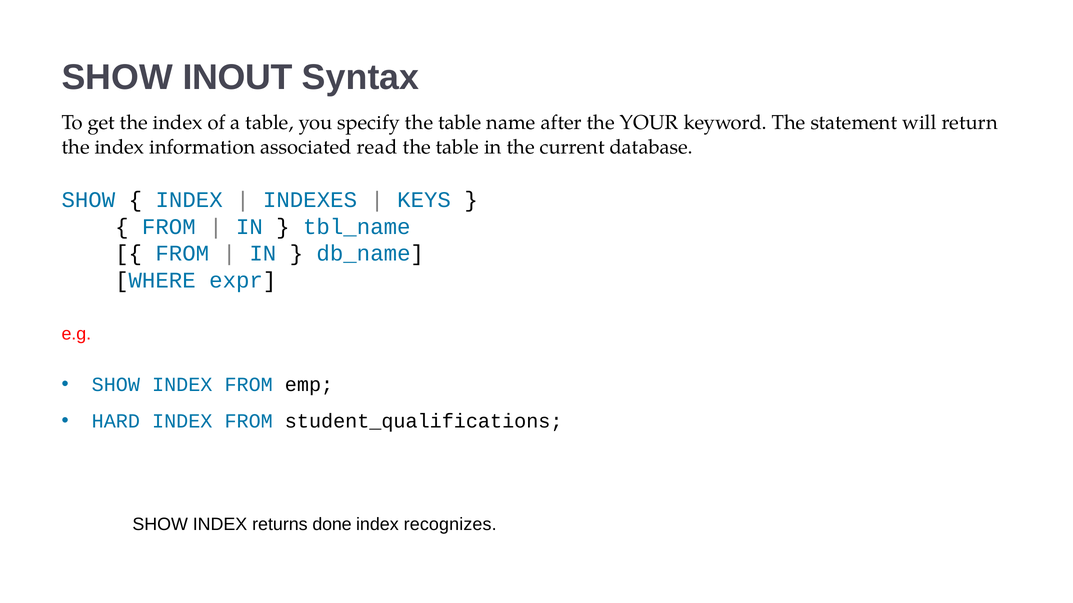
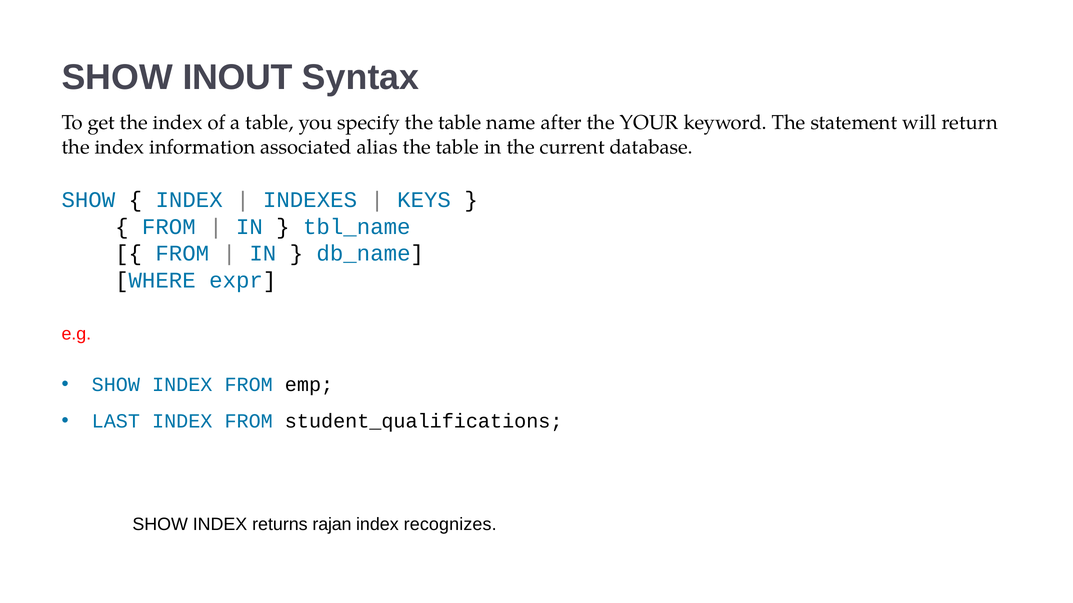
read: read -> alias (377, 147)
HARD: HARD -> LAST (116, 421)
done: done -> rajan (332, 525)
